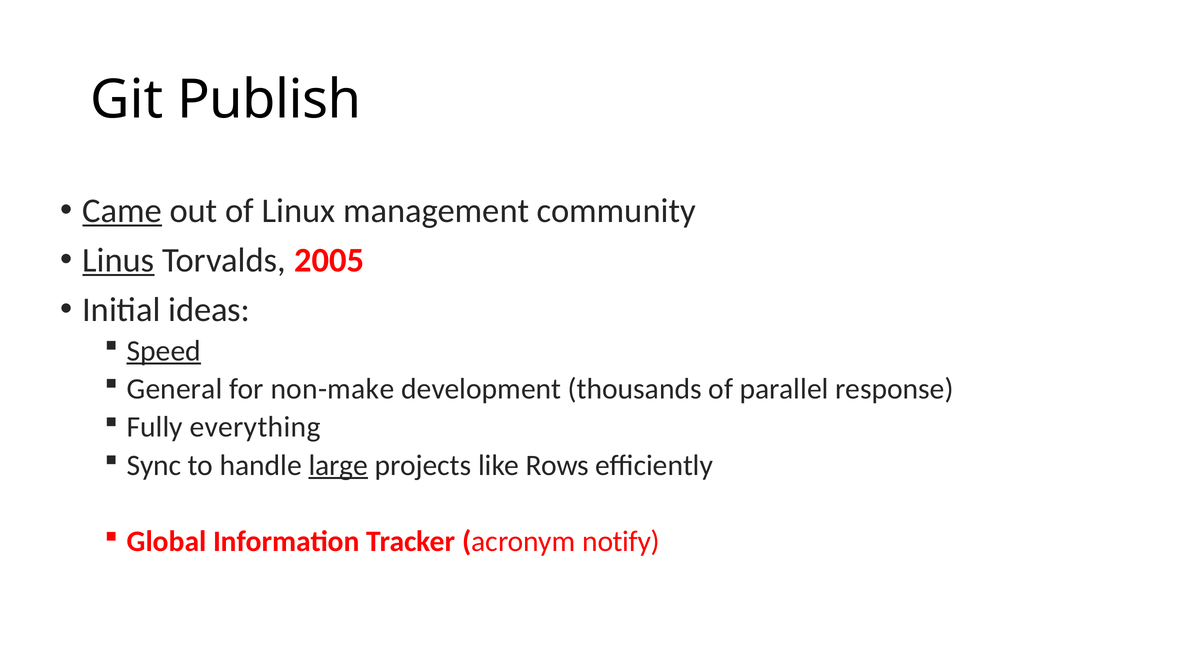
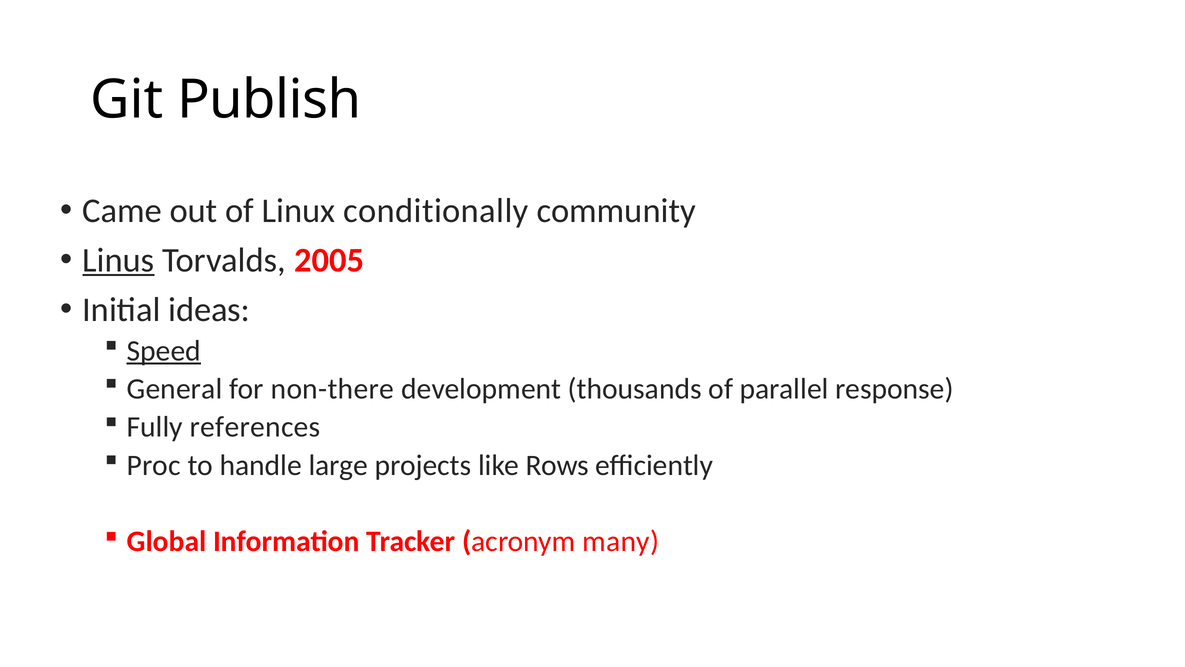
Came underline: present -> none (122, 210)
management: management -> conditionally (436, 210)
non-make: non-make -> non-there (332, 389)
everything: everything -> references (255, 427)
Sync: Sync -> Proc (154, 465)
large underline: present -> none (338, 465)
notify: notify -> many (621, 541)
